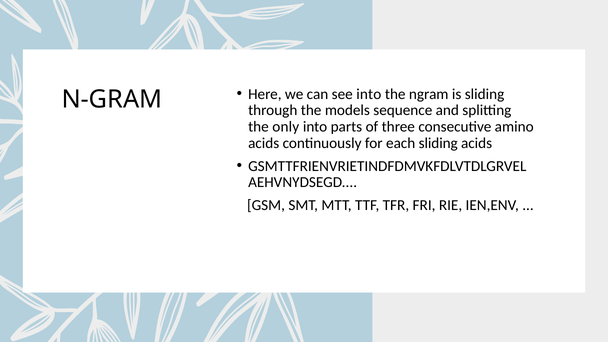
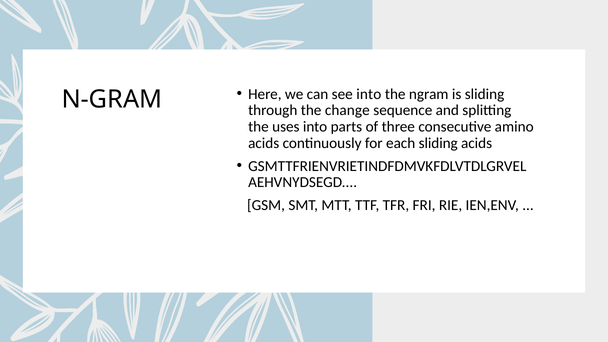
models: models -> change (347, 110)
only: only -> uses (286, 127)
